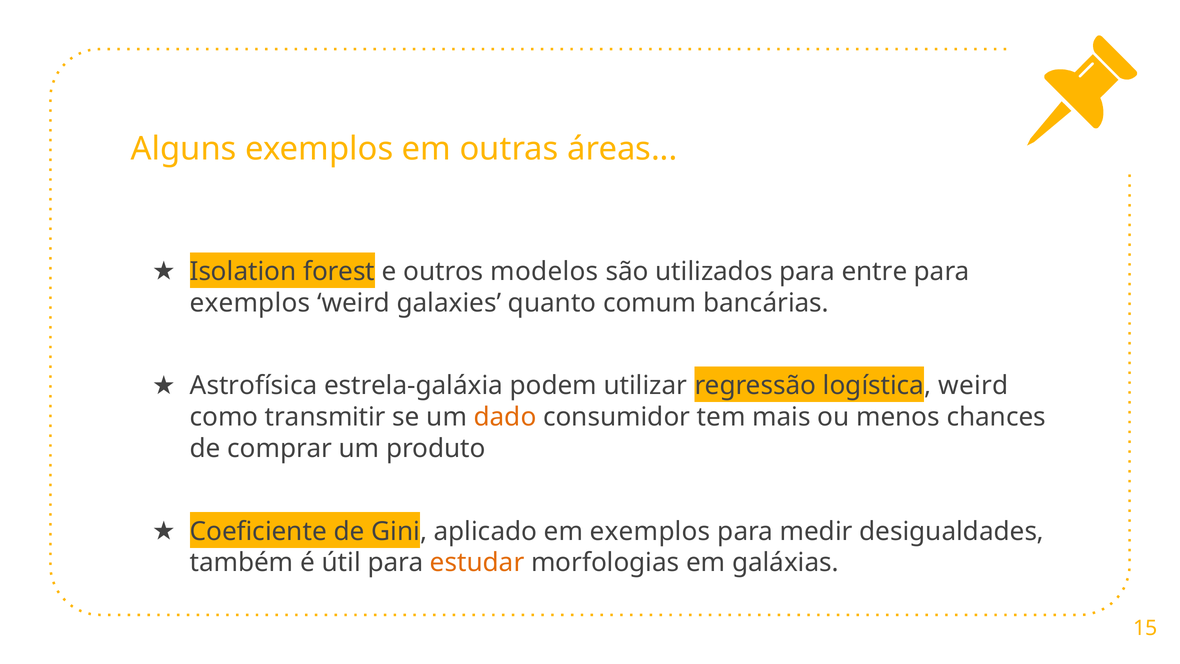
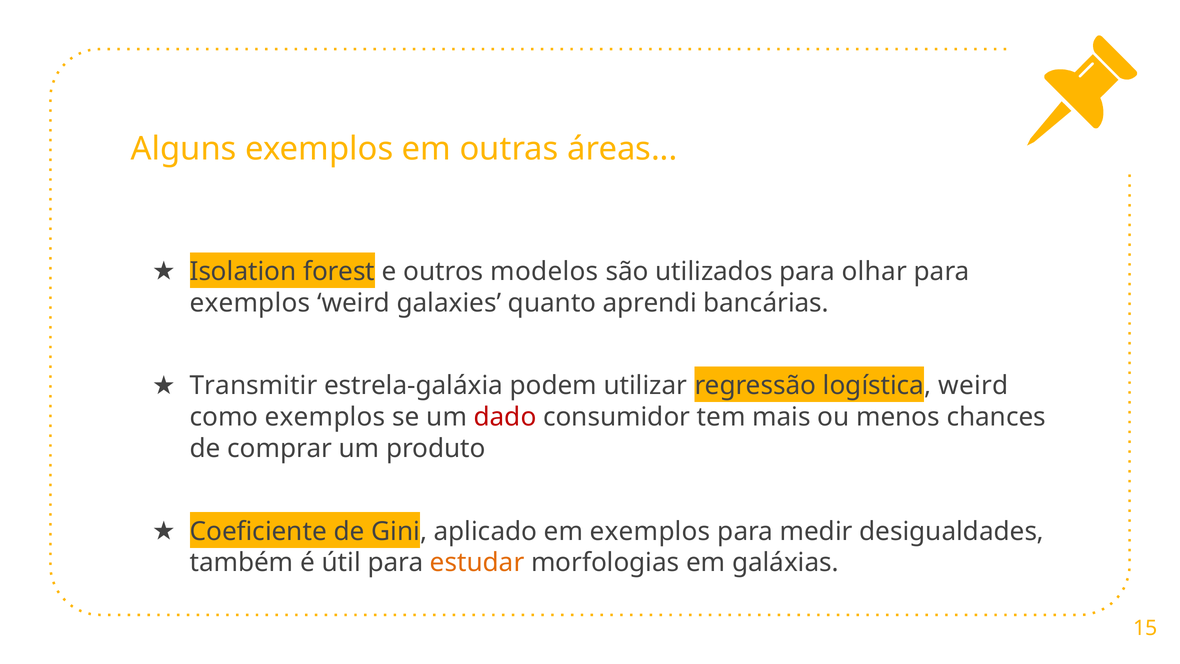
entre: entre -> olhar (874, 272)
comum: comum -> aprendi (650, 303)
Astrofísica: Astrofísica -> Transmitir (254, 386)
como transmitir: transmitir -> exemplos (325, 417)
dado colour: orange -> red (505, 417)
